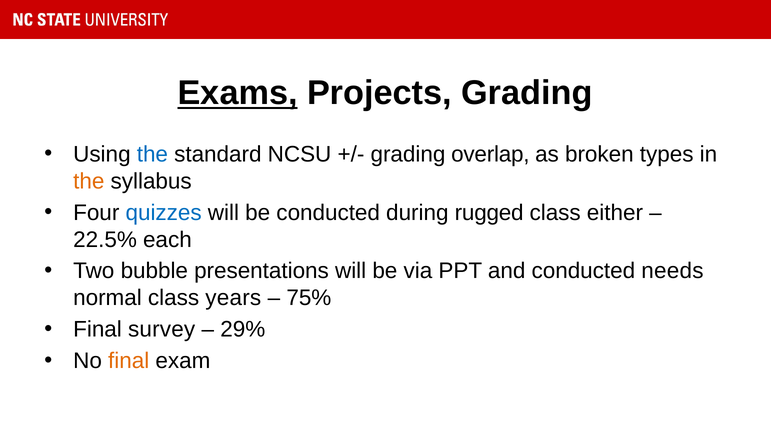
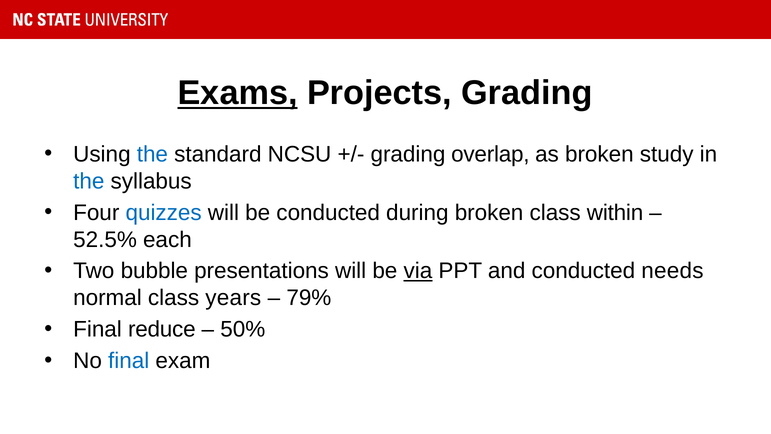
types: types -> study (667, 154)
the colour: orange -> blue (89, 181)
during rugged: rugged -> broken (489, 212)
either: either -> within (615, 212)
22.5%: 22.5% -> 52.5% (105, 239)
via underline: none -> present (418, 271)
75%: 75% -> 79% (309, 298)
survey: survey -> reduce (162, 329)
29%: 29% -> 50% (243, 329)
final colour: orange -> blue (129, 361)
